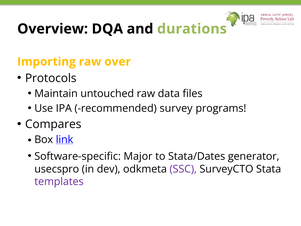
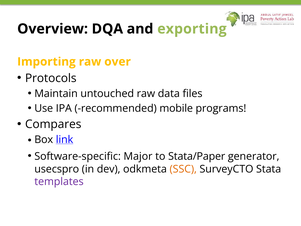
durations: durations -> exporting (192, 29)
survey: survey -> mobile (176, 108)
Stata/Dates: Stata/Dates -> Stata/Paper (197, 156)
SSC colour: purple -> orange (183, 169)
